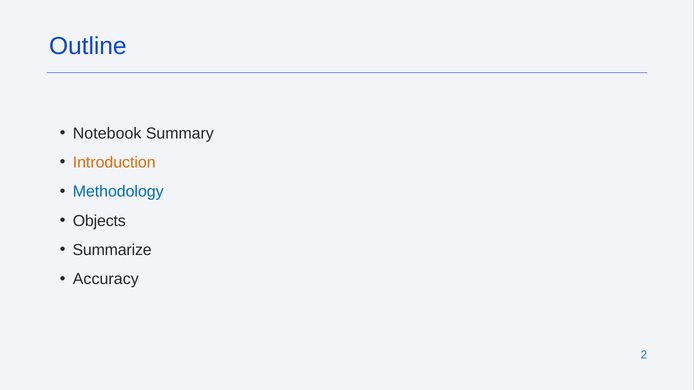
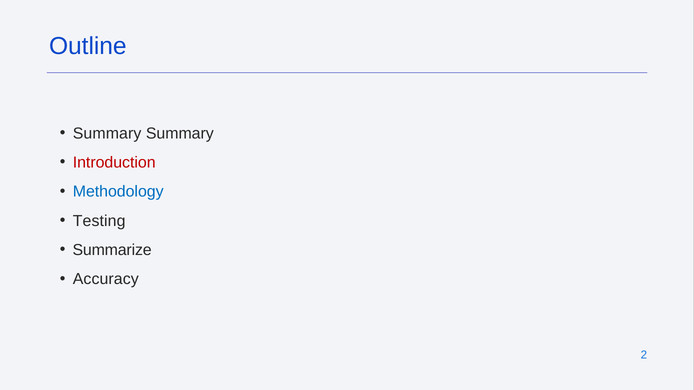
Notebook: Notebook -> Summary (107, 134)
Introduction colour: orange -> red (114, 163)
Objects: Objects -> Testing (99, 221)
